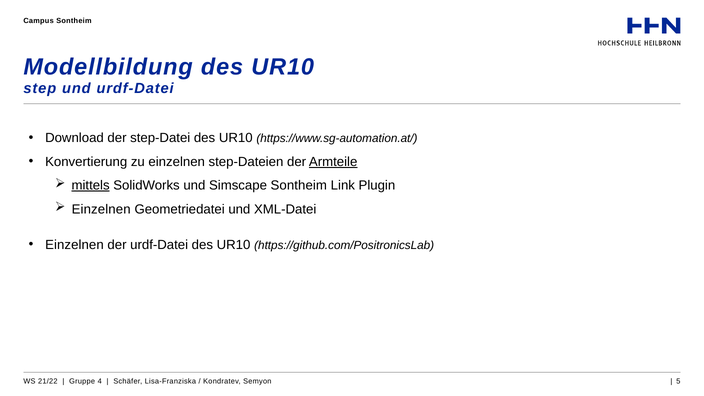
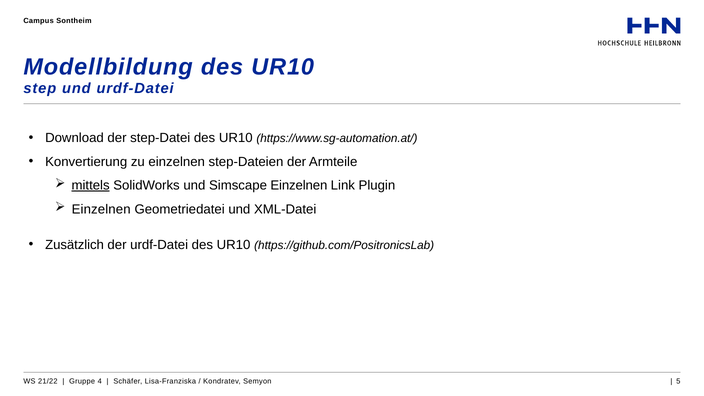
Armteile underline: present -> none (333, 162)
Simscape Sontheim: Sontheim -> Einzelnen (299, 185)
Einzelnen: Einzelnen -> Zusätzlich (75, 245)
